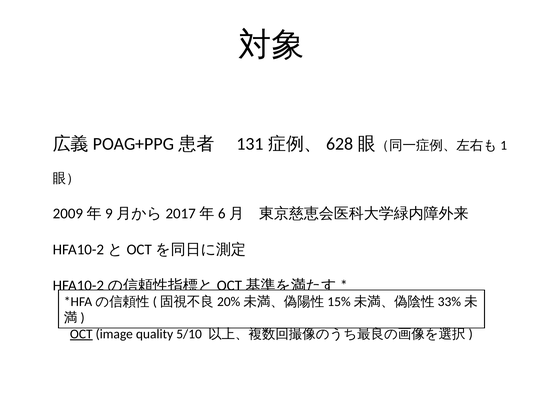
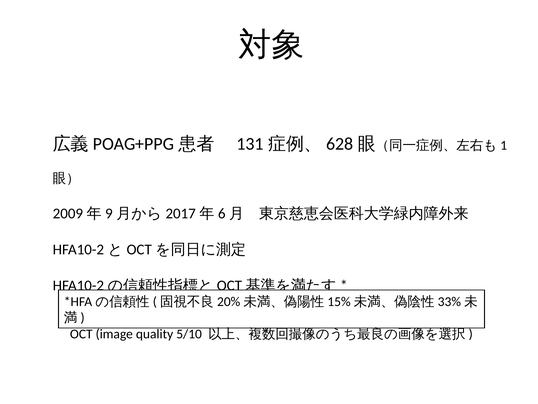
OCT underline: present -> none (81, 334)
